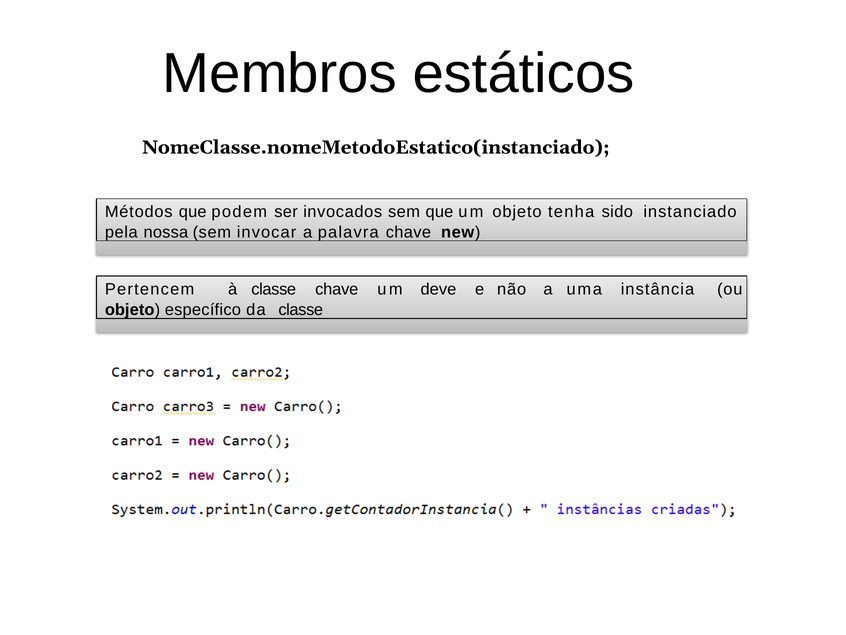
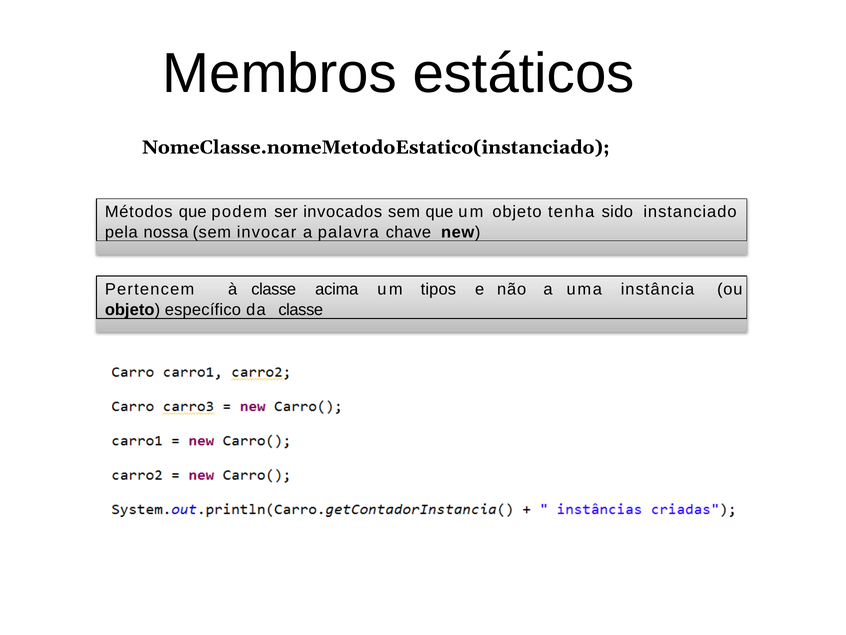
classe chave: chave -> acima (337, 289)
deve: deve -> tipos (438, 289)
